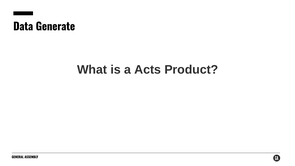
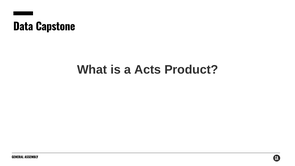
Generate: Generate -> Capstone (55, 27)
